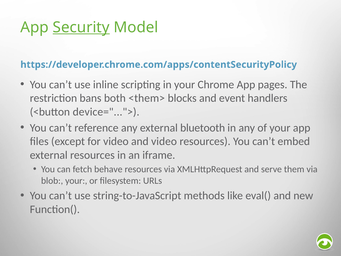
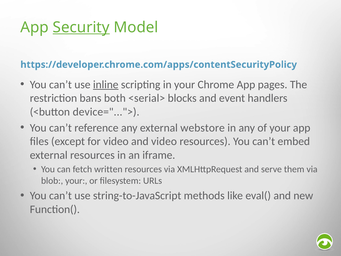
inline underline: none -> present (106, 84)
<them>: <them> -> <serial> (147, 98)
bluetooth: bluetooth -> webstore (203, 128)
behave: behave -> written (108, 169)
